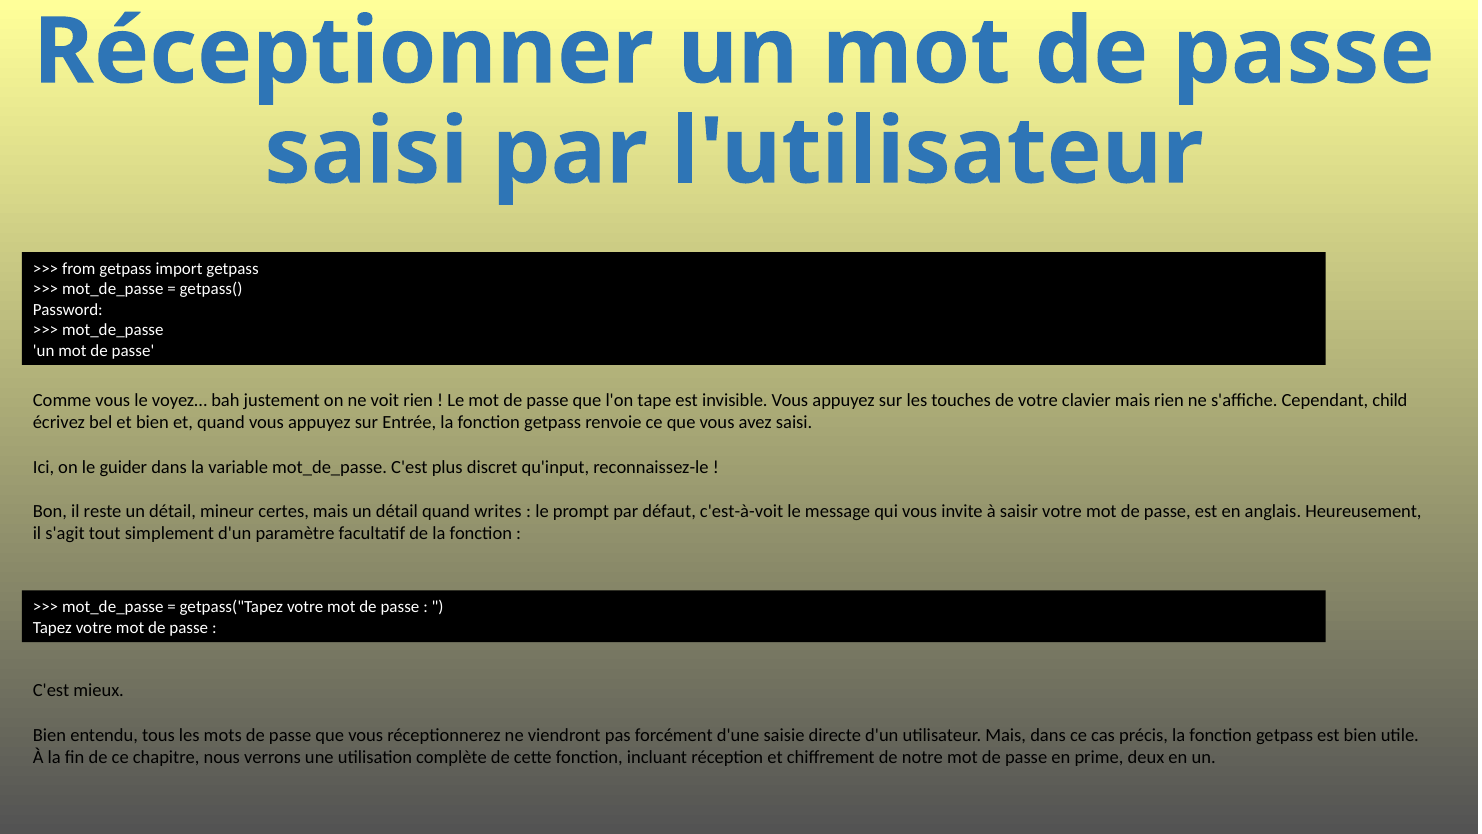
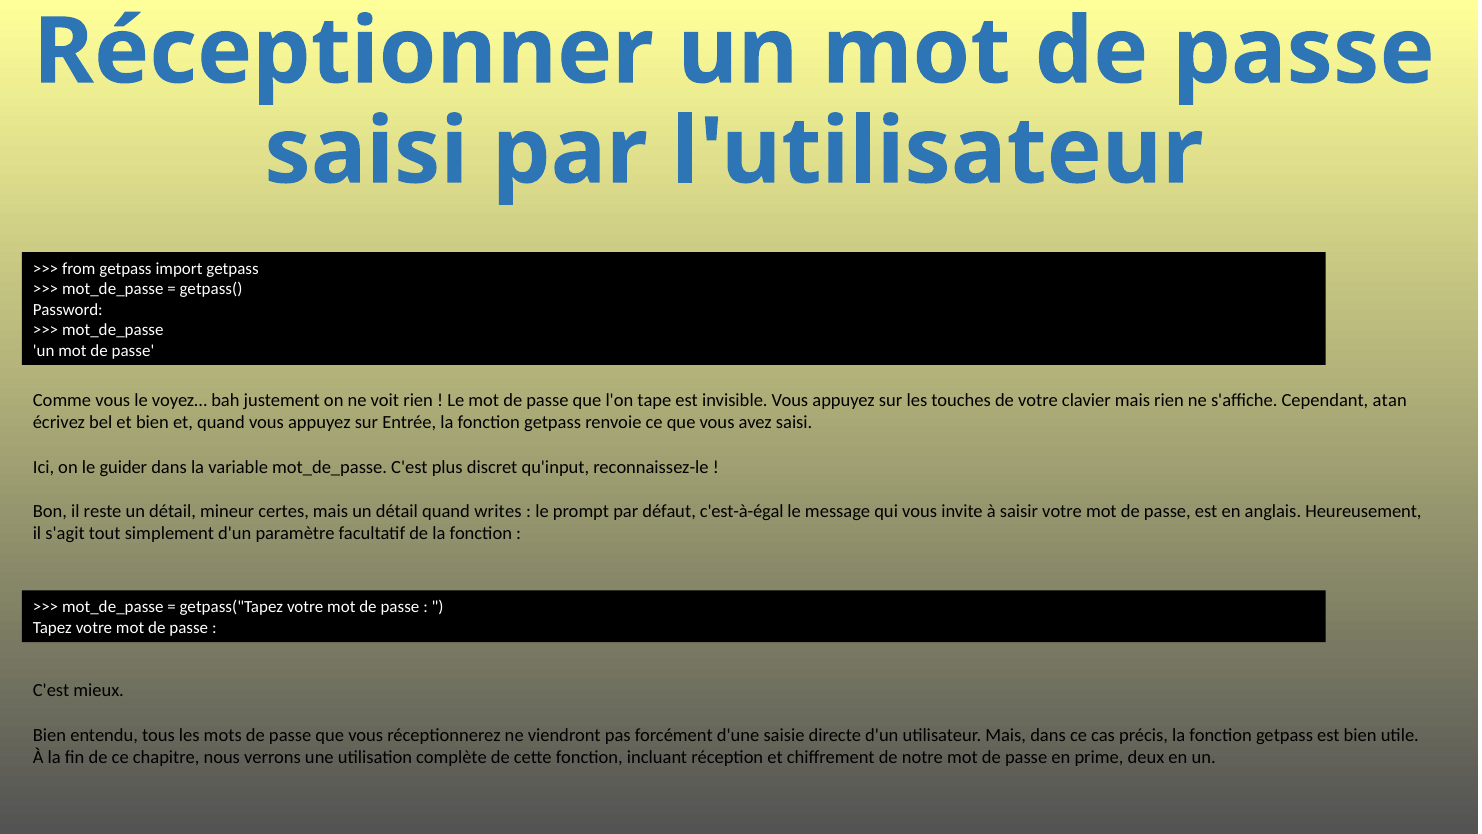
child: child -> atan (1390, 400)
c'est-à-voit: c'est-à-voit -> c'est-à-égal (742, 511)
